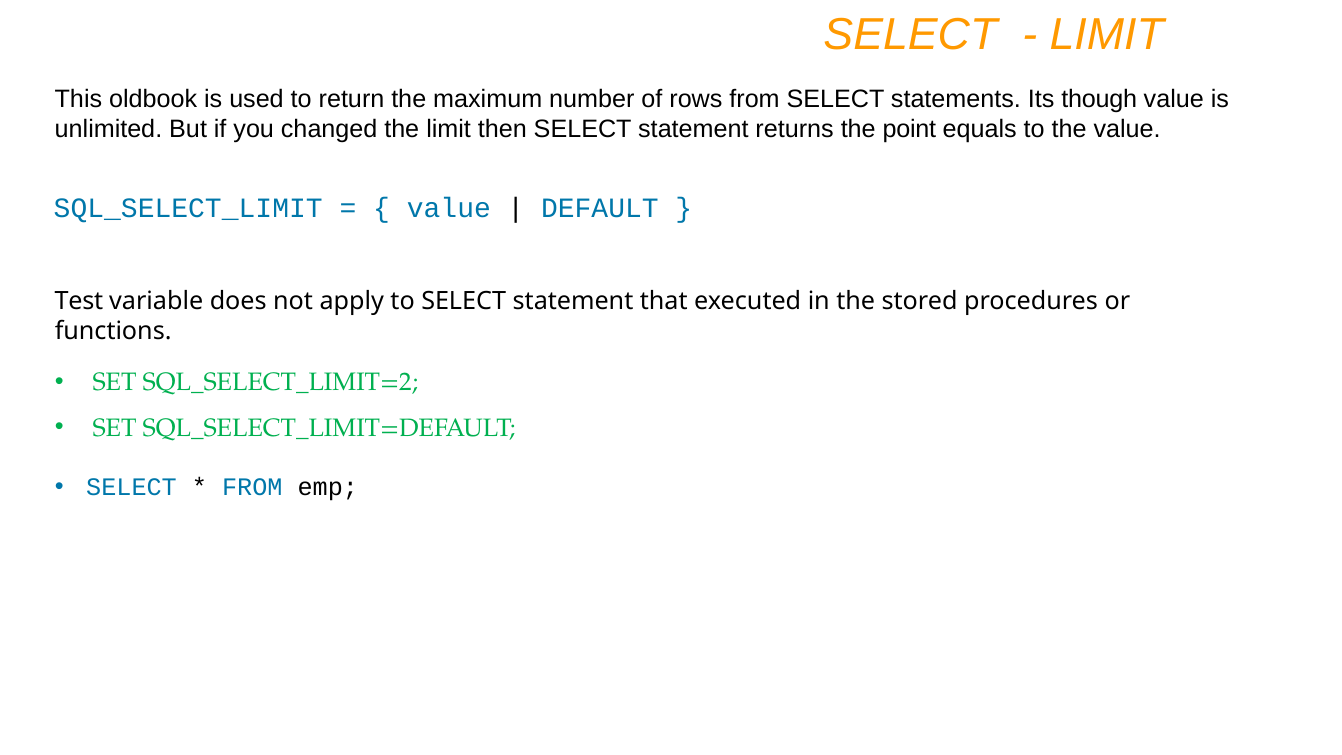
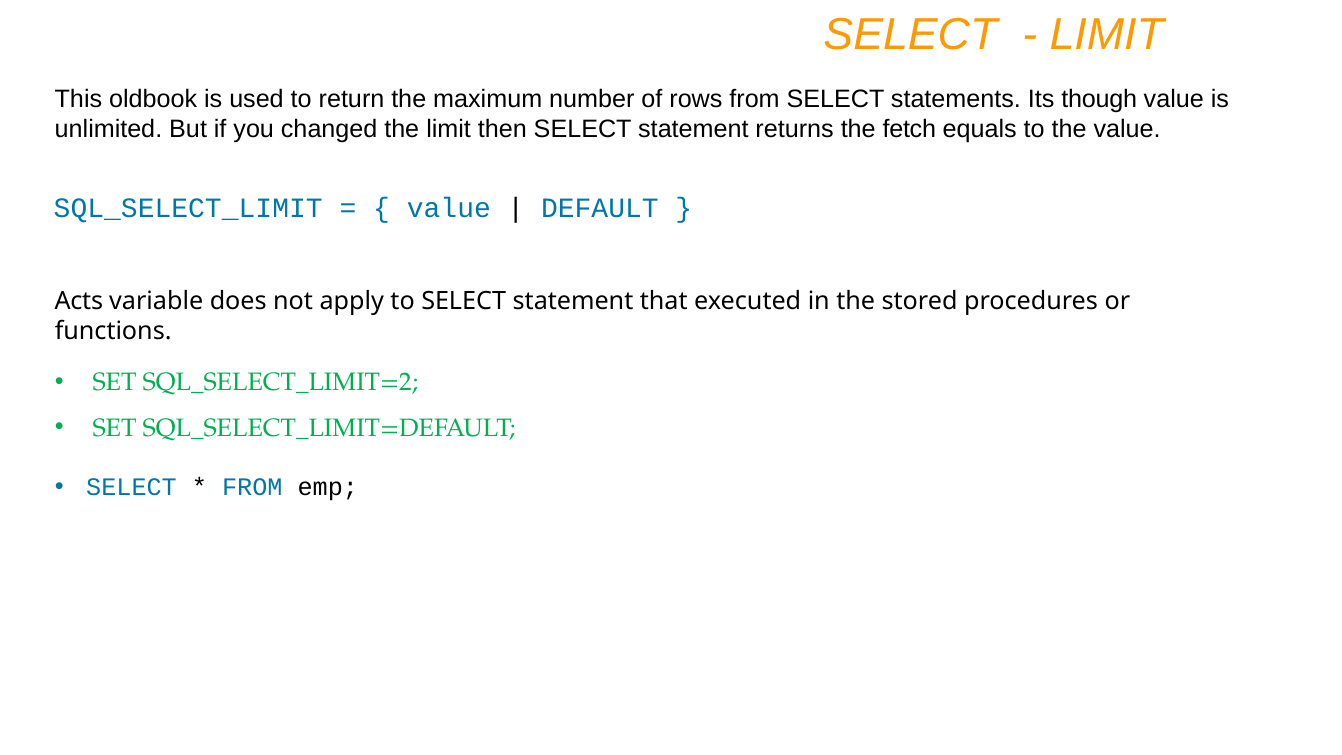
point: point -> fetch (909, 129)
Test: Test -> Acts (79, 301)
